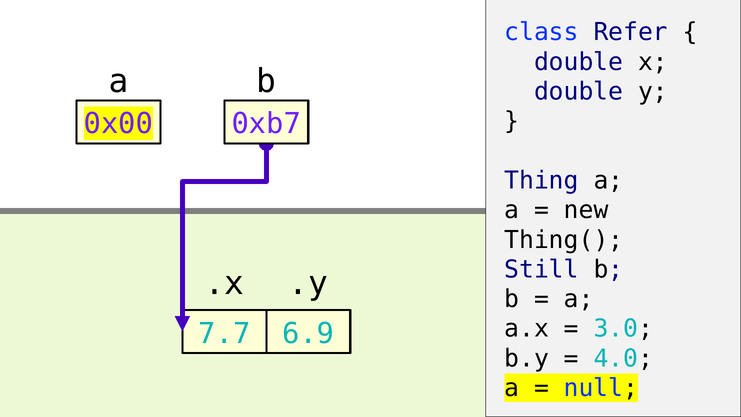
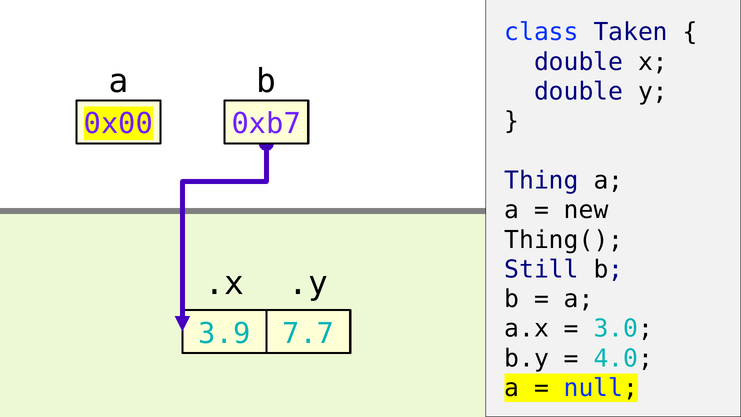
Refer: Refer -> Taken (631, 32)
7.7: 7.7 -> 3.9 (224, 333)
6.9: 6.9 -> 7.7 (308, 334)
